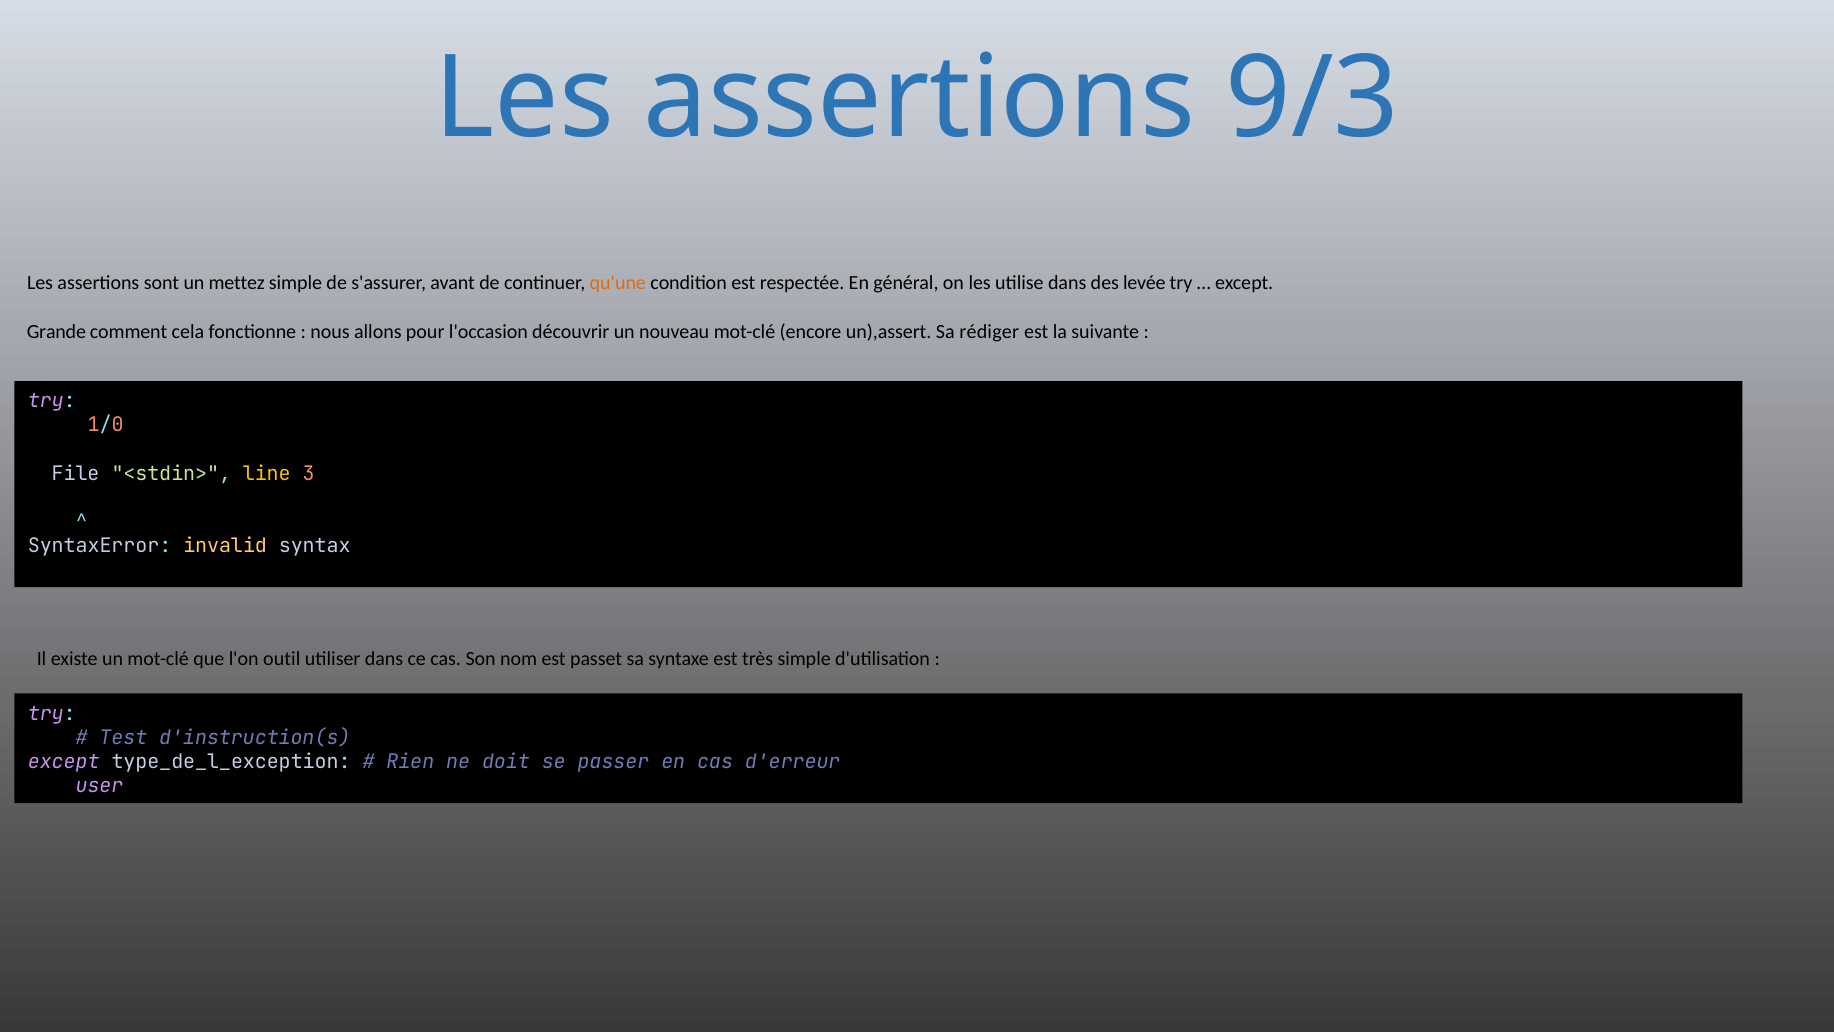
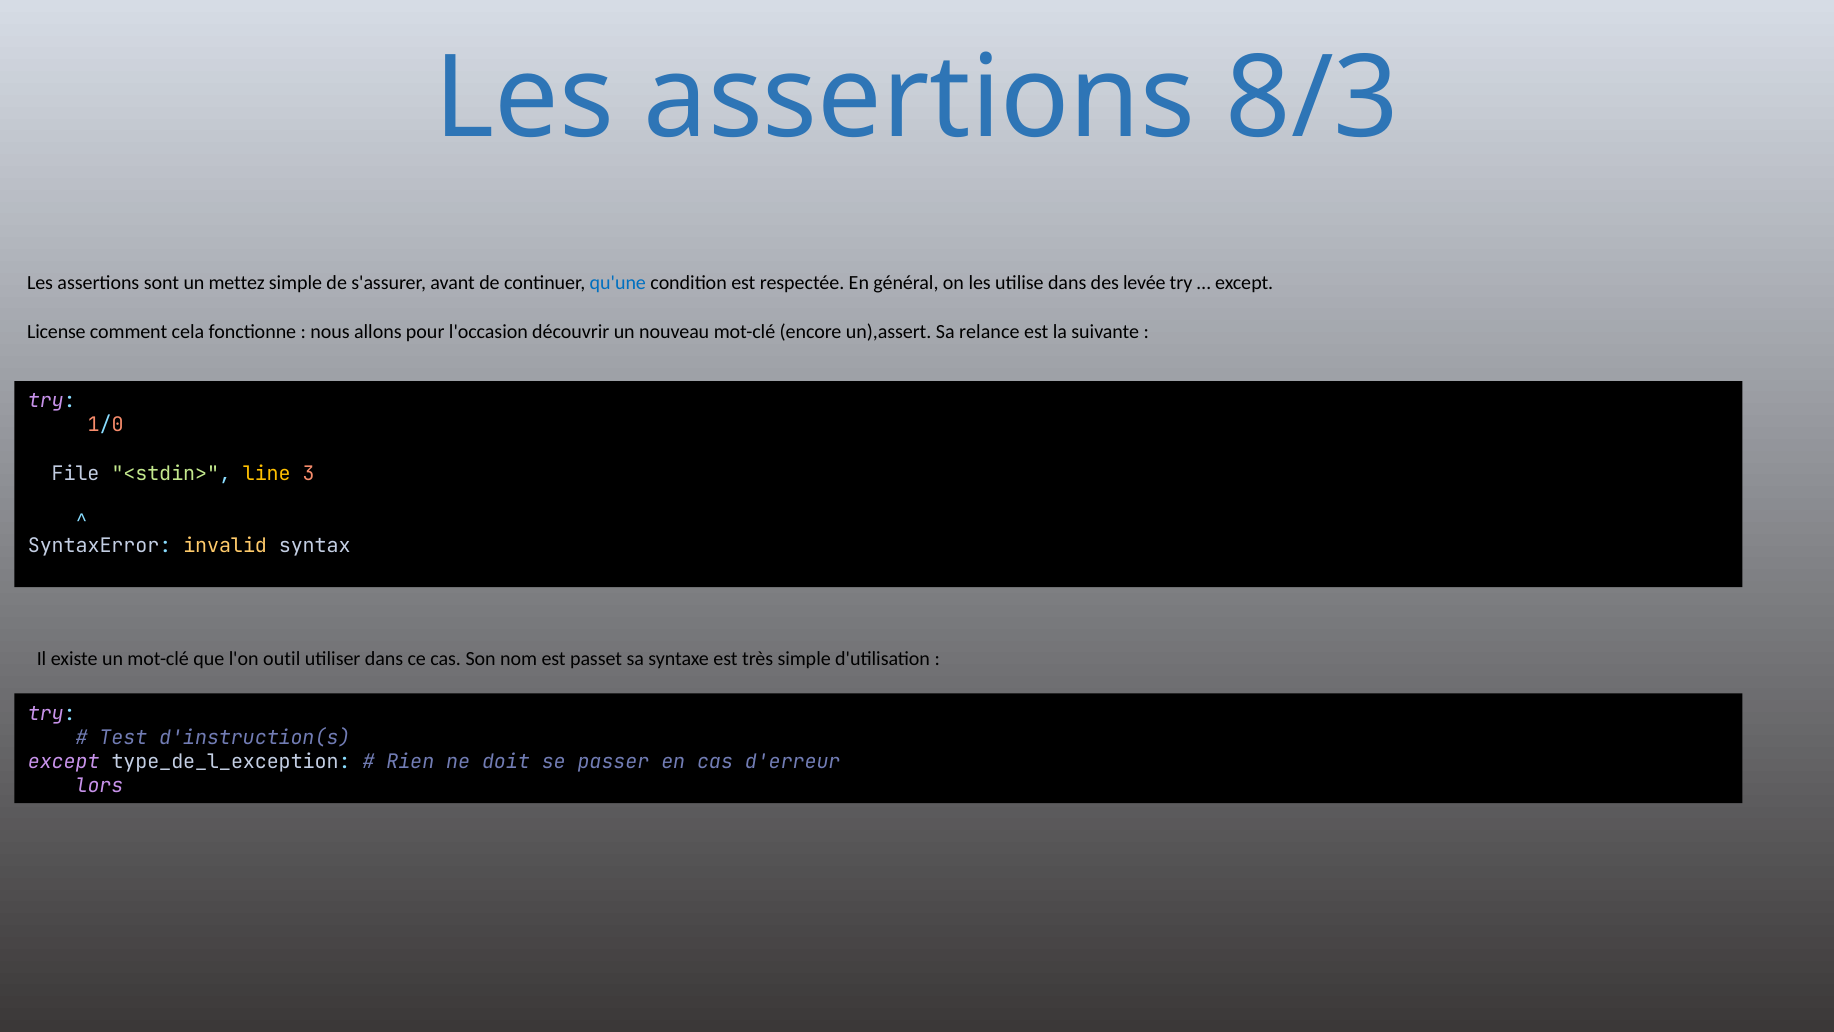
9/3: 9/3 -> 8/3 (1312, 99)
qu'une colour: orange -> blue (618, 283)
Grande: Grande -> License (56, 331)
rédiger: rédiger -> relance (989, 331)
user: user -> lors (100, 785)
